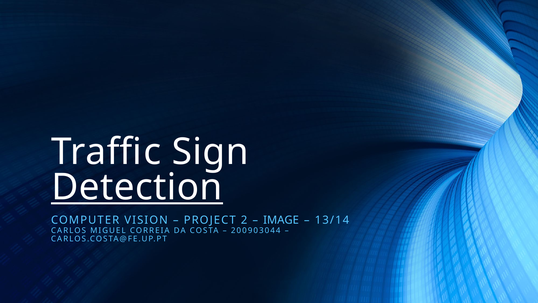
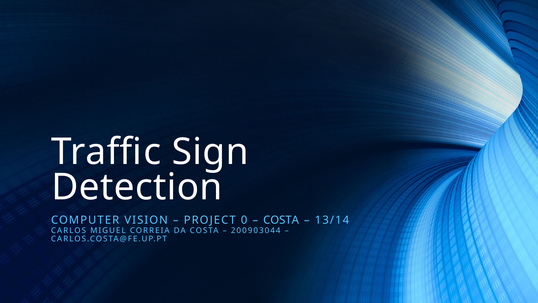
Detection underline: present -> none (137, 187)
2: 2 -> 0 (244, 220)
IMAGE: IMAGE -> COSTA (281, 220)
